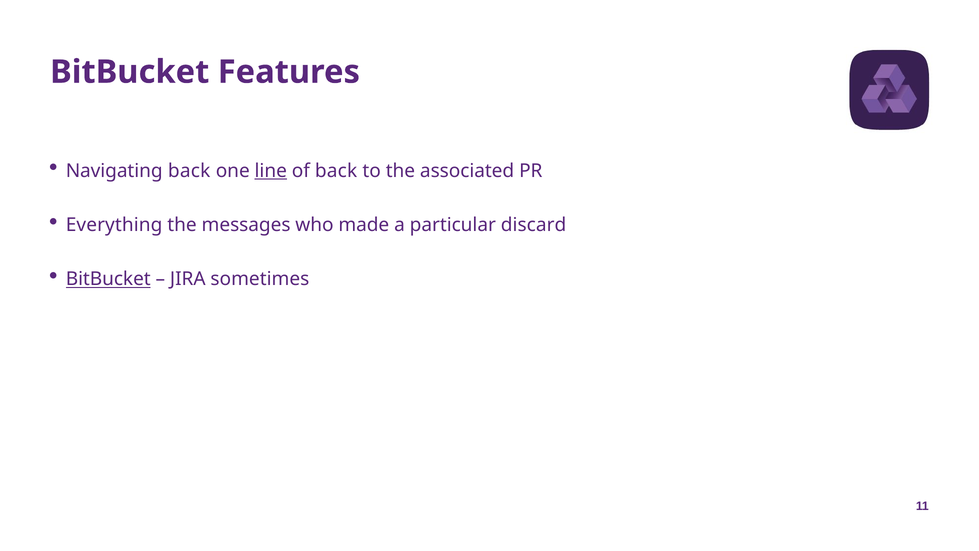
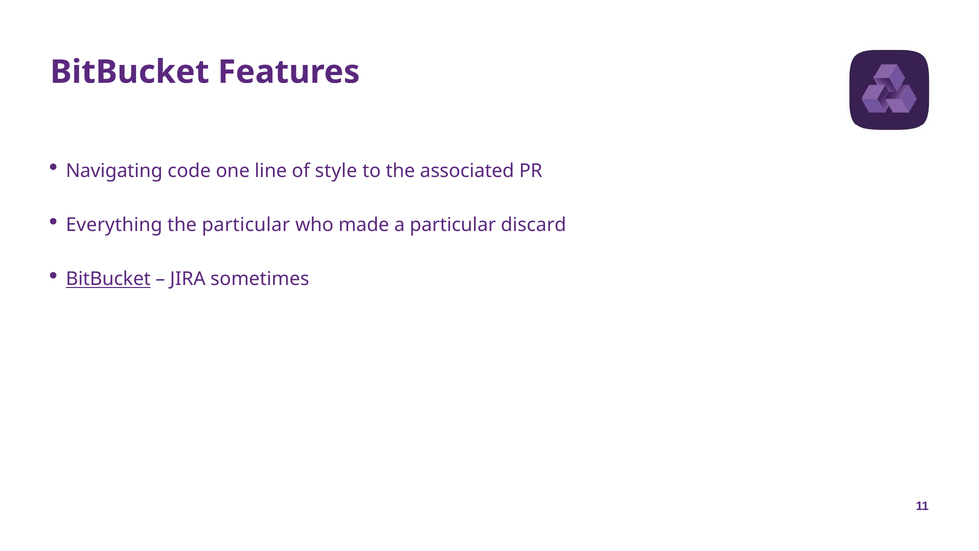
Navigating back: back -> code (189, 171)
line underline: present -> none (271, 171)
of back: back -> style (336, 171)
the messages: messages -> particular (246, 225)
